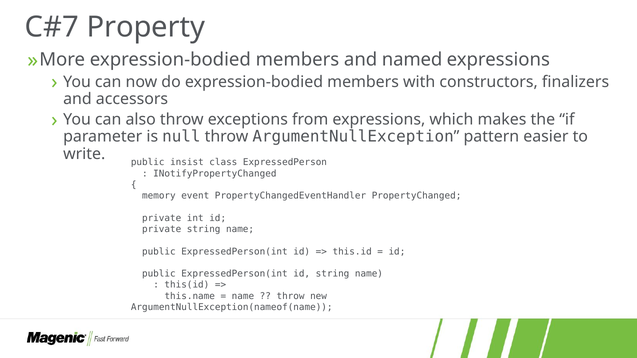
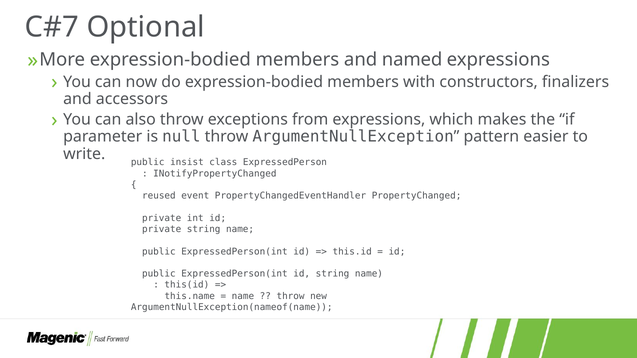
Property: Property -> Optional (146, 27)
memory: memory -> reused (159, 196)
